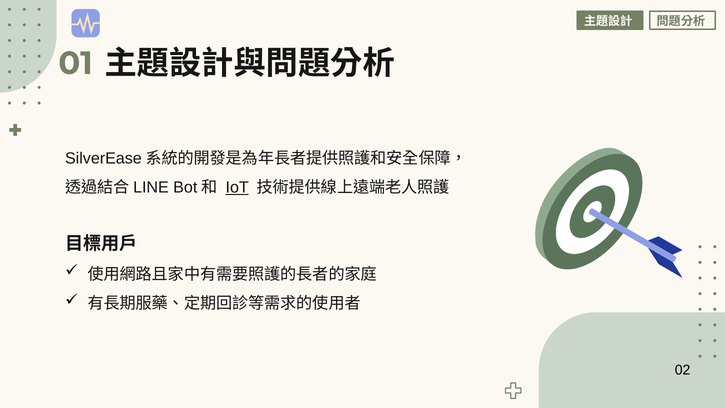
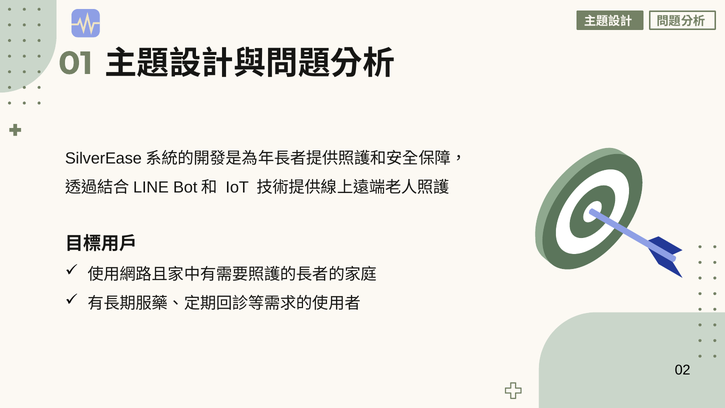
IoT underline: present -> none (237, 188)
